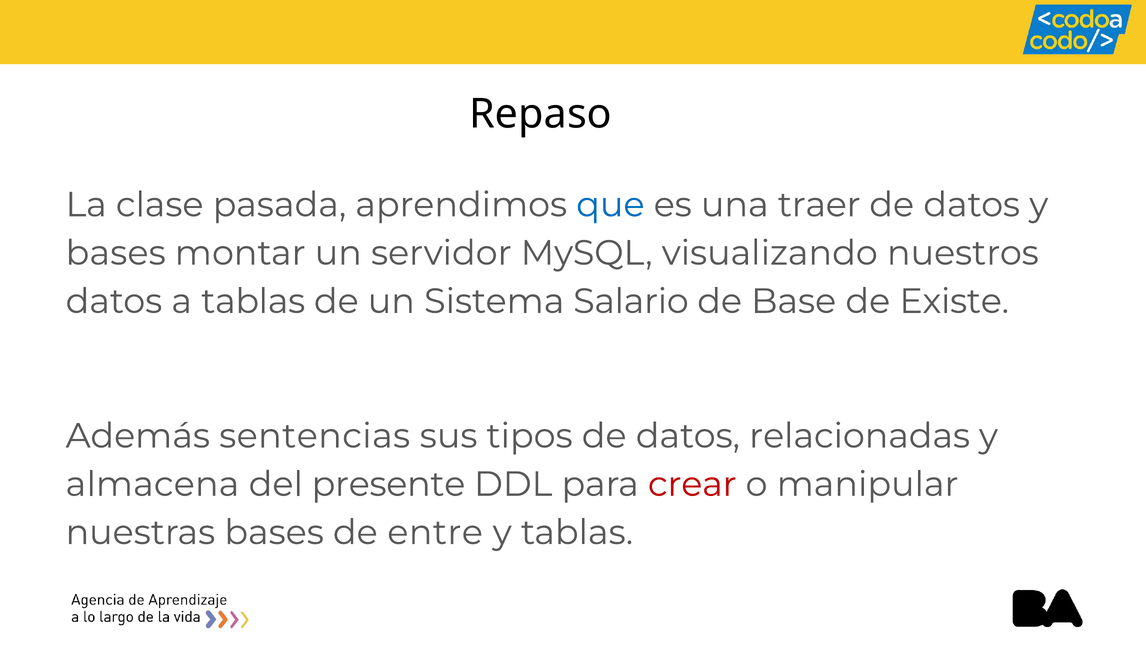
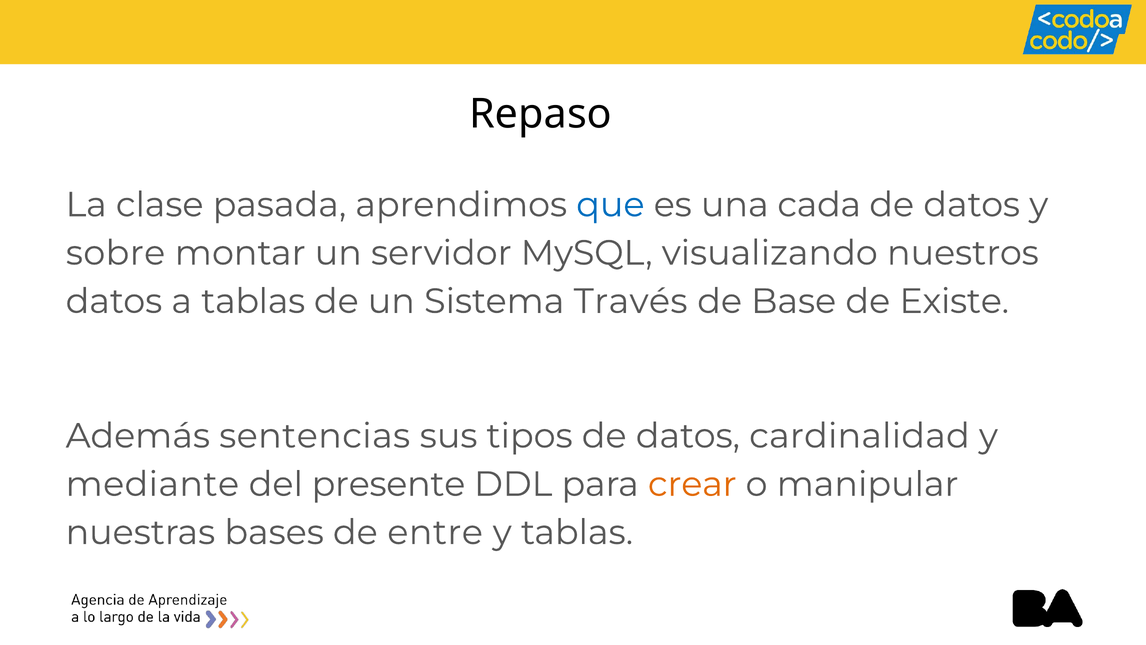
traer: traer -> cada (819, 205)
bases: bases -> sobre (116, 253)
Salario: Salario -> Través (631, 301)
relacionadas: relacionadas -> cardinalidad (859, 436)
almacena: almacena -> mediante (152, 484)
crear colour: red -> orange (692, 484)
